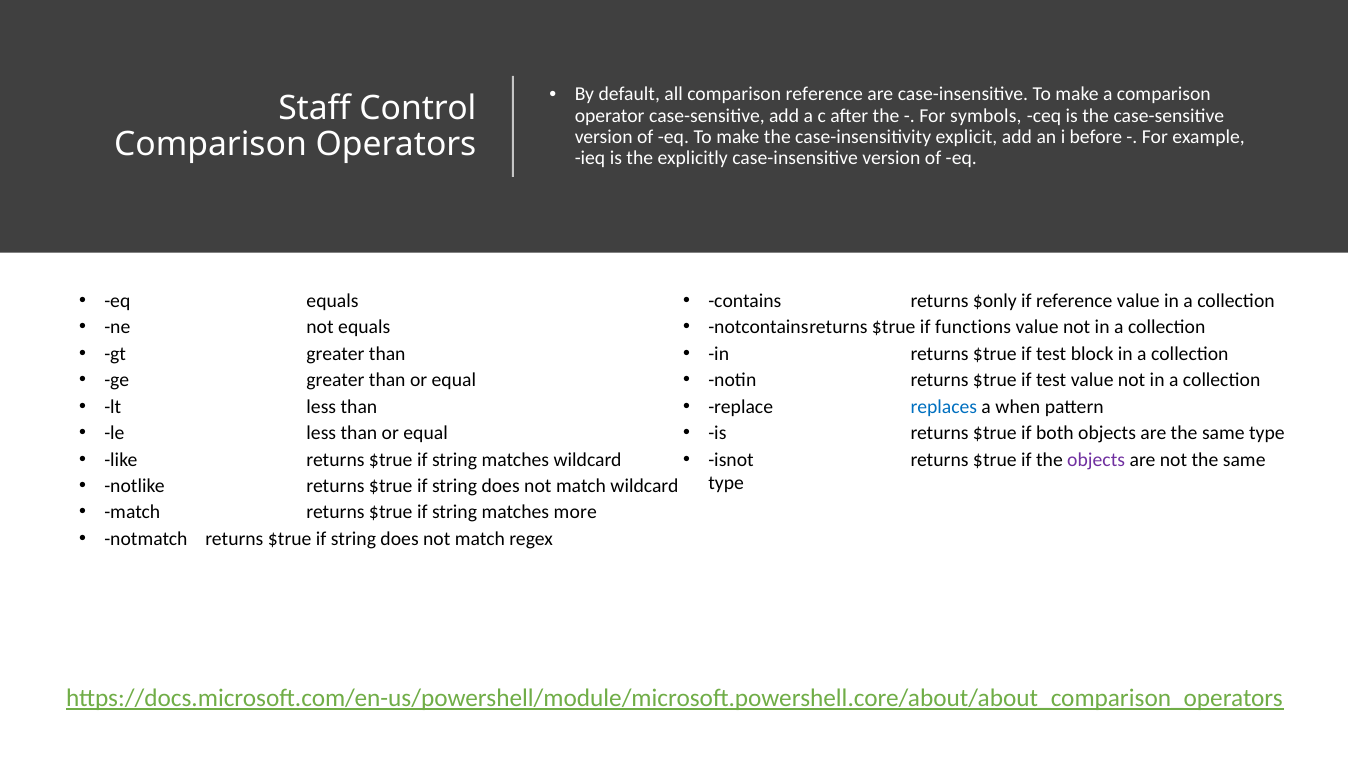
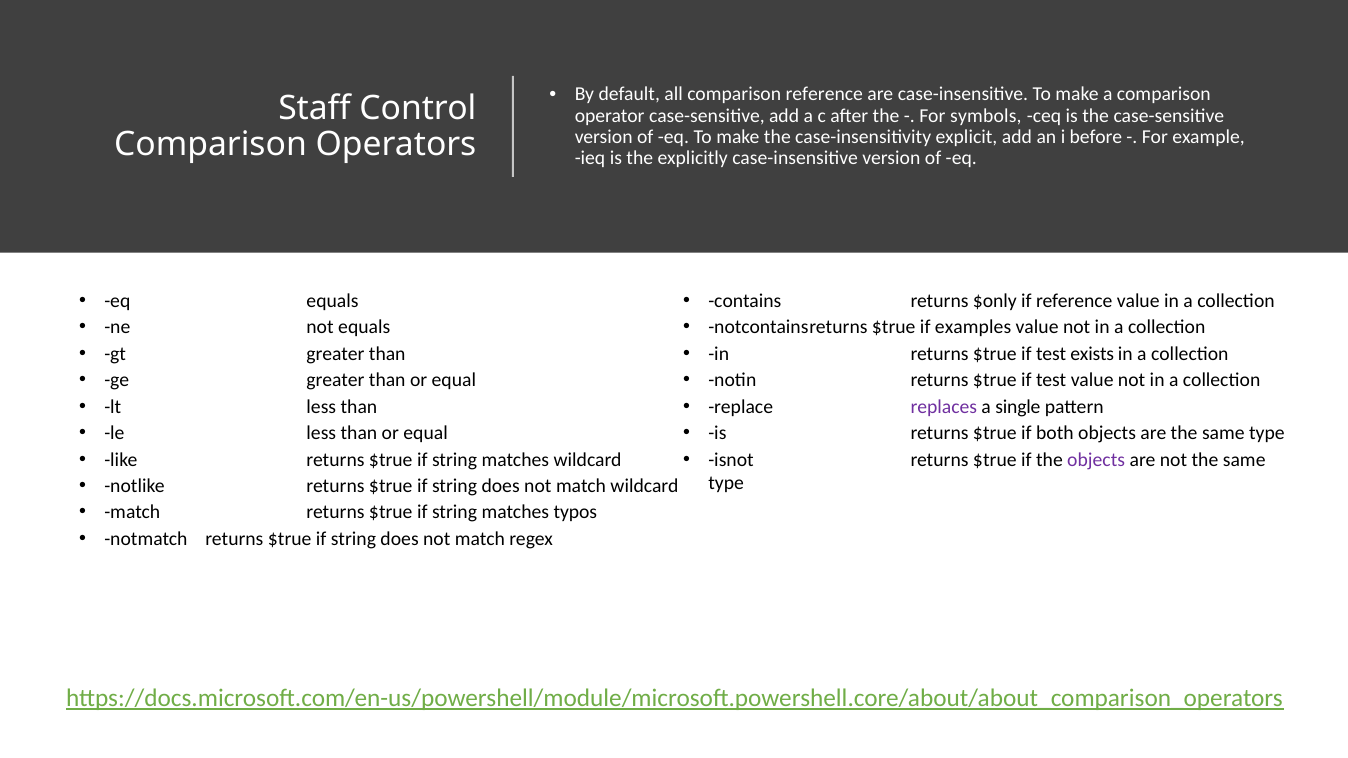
functions: functions -> examples (973, 328)
block: block -> exists (1092, 354)
replaces colour: blue -> purple (944, 407)
when: when -> single (1018, 407)
more: more -> typos (575, 513)
